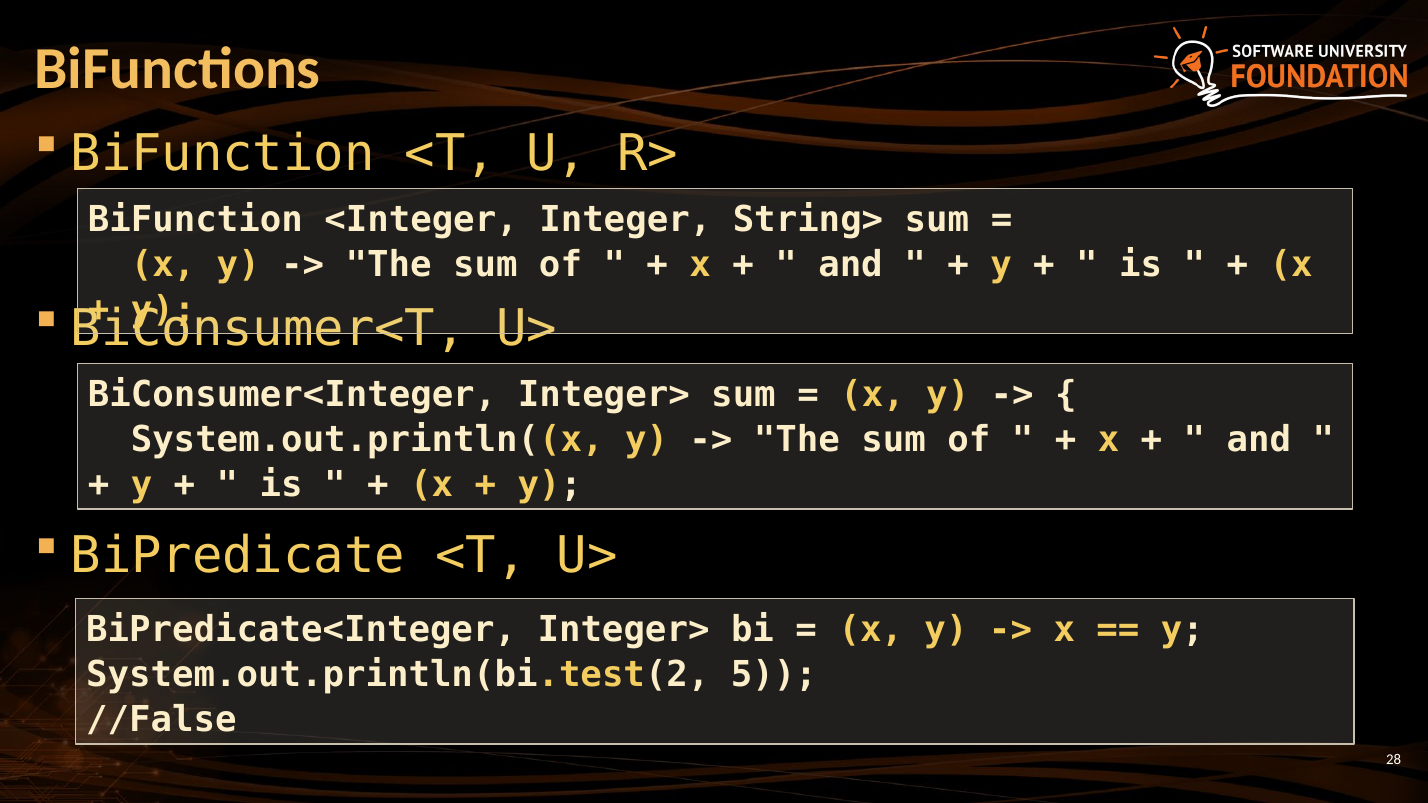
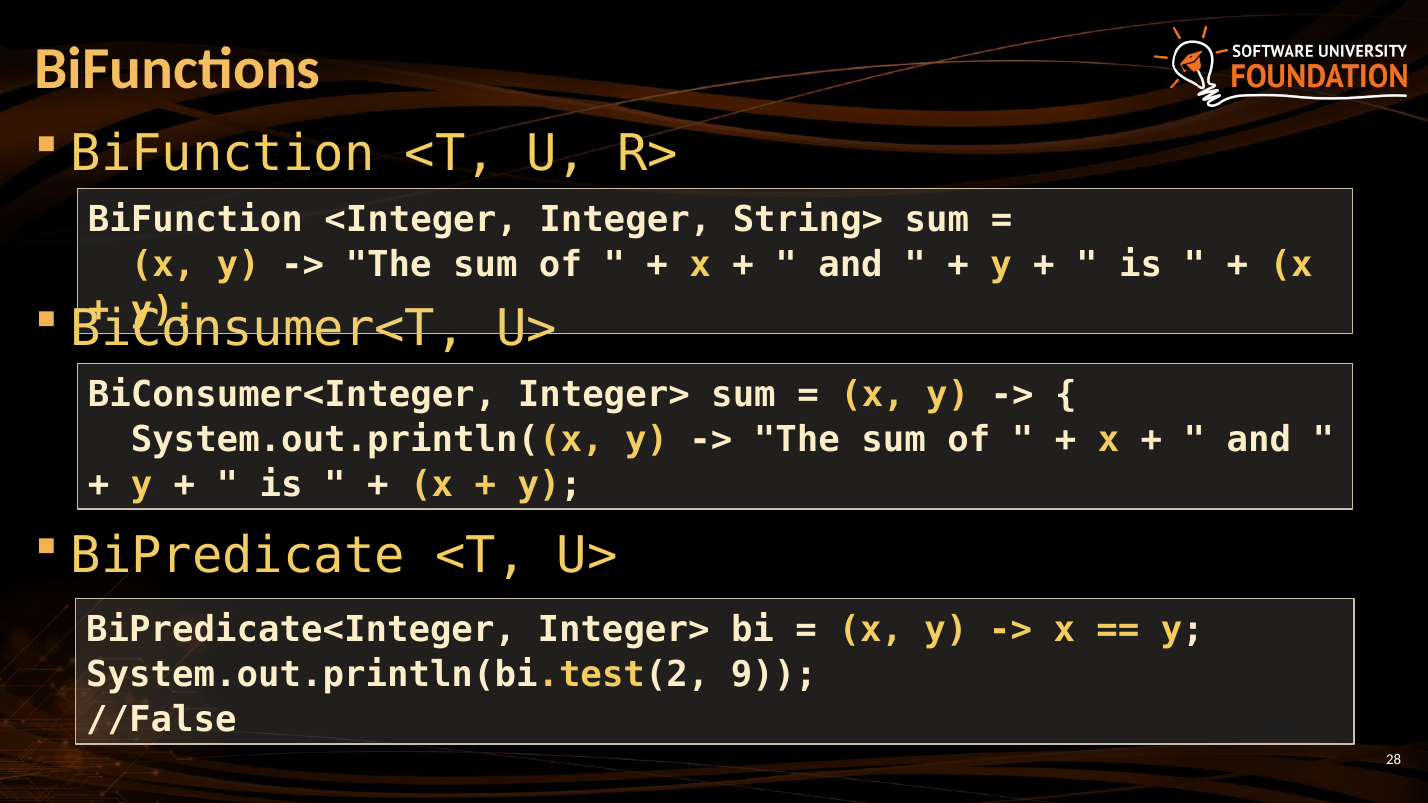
5: 5 -> 9 (774, 675)
